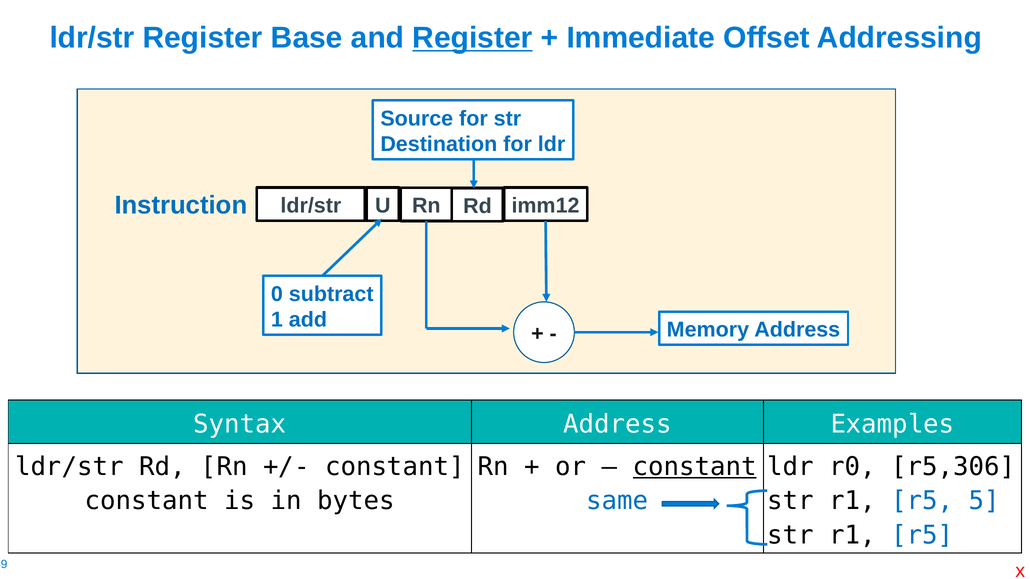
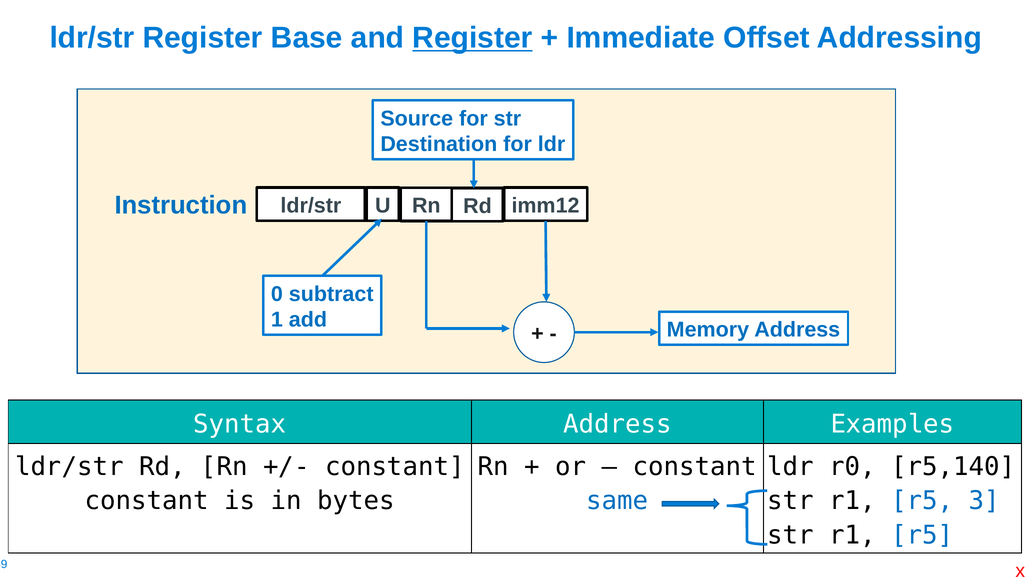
constant underline: present -> none (695, 467)
r5,306: r5,306 -> r5,140 (953, 467)
5: 5 -> 3 (984, 501)
